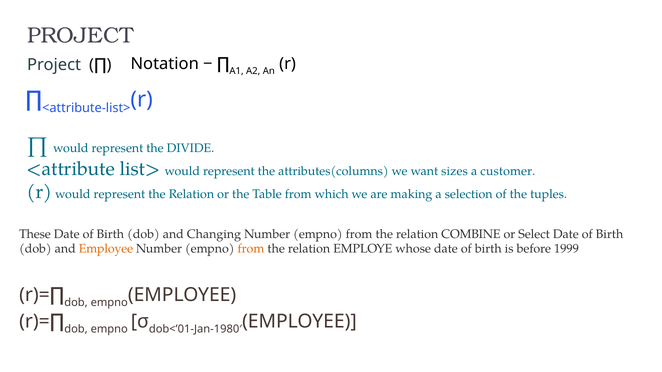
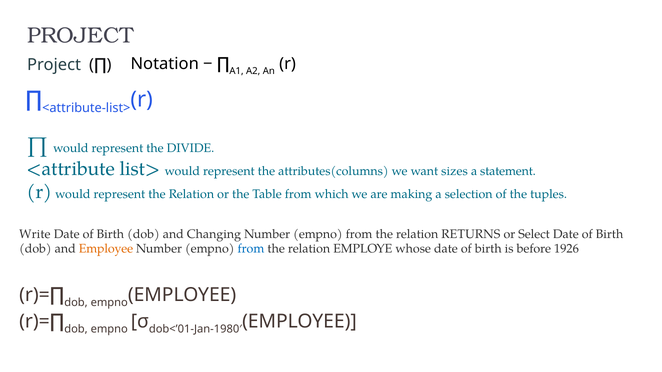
customer: customer -> statement (508, 171)
These: These -> Write (35, 234)
COMBINE: COMBINE -> RETURNS (471, 234)
from colour: orange -> blue (251, 249)
1999: 1999 -> 1926 (566, 249)
